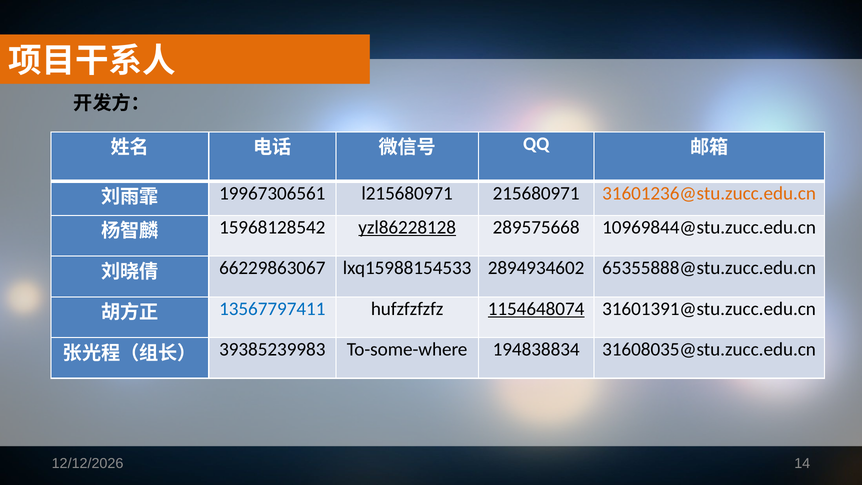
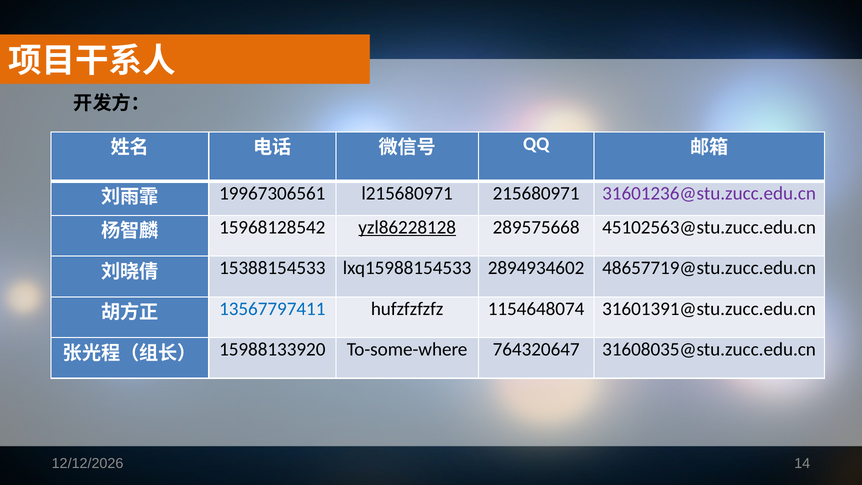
31601236@stu.zucc.edu.cn colour: orange -> purple (709, 193)
10969844@stu.zucc.edu.cn: 10969844@stu.zucc.edu.cn -> 45102563@stu.zucc.edu.cn (709, 227)
66229863067: 66229863067 -> 15388154533 (272, 268)
65355888@stu.zucc.edu.cn: 65355888@stu.zucc.edu.cn -> 48657719@stu.zucc.edu.cn (709, 268)
1154648074 underline: present -> none (536, 309)
39385239983: 39385239983 -> 15988133920 (272, 349)
194838834: 194838834 -> 764320647 (536, 349)
